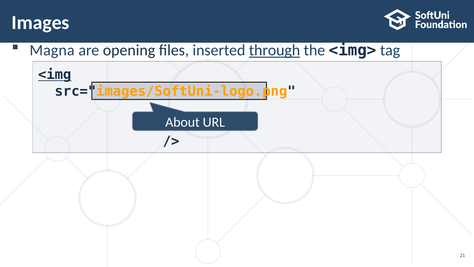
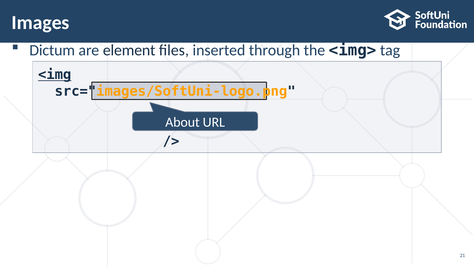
Magna: Magna -> Dictum (52, 50)
opening: opening -> element (129, 50)
through underline: present -> none (275, 50)
